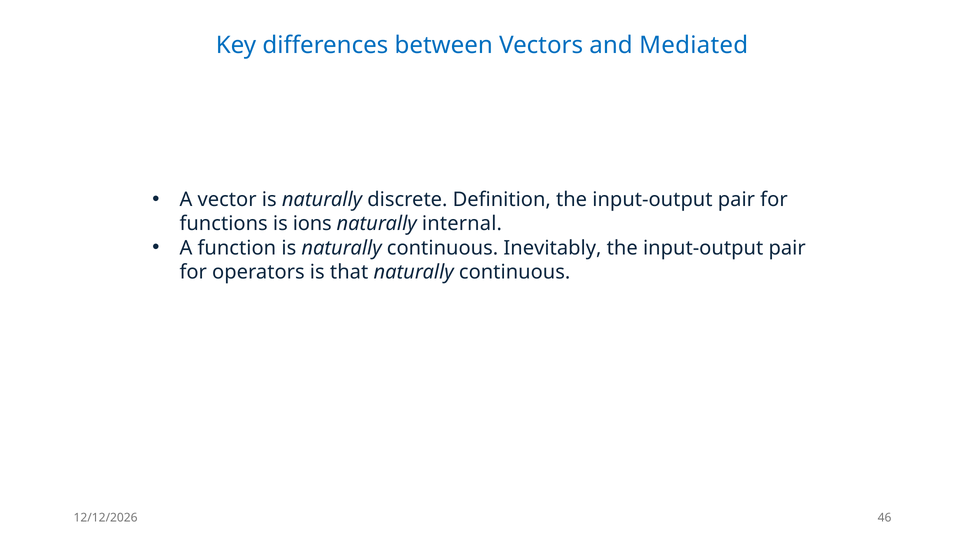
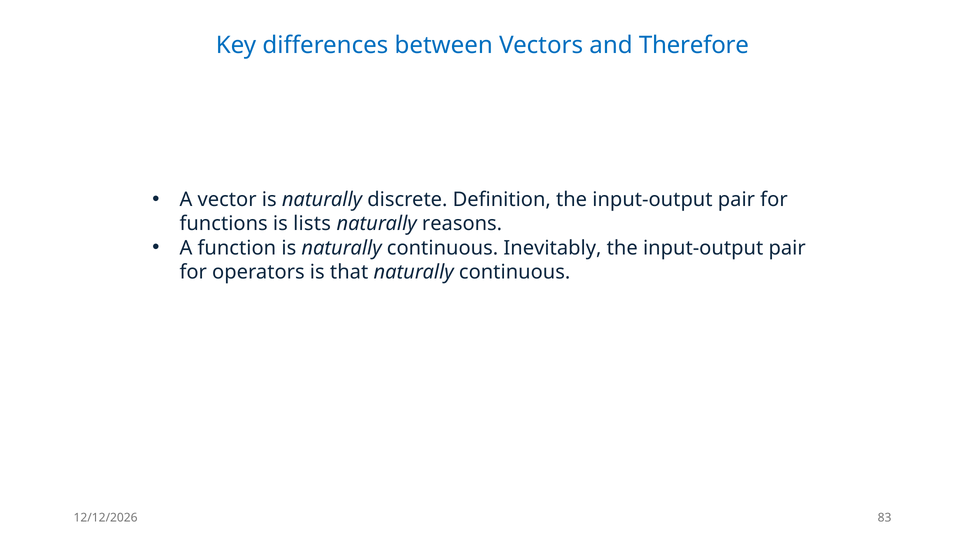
Mediated: Mediated -> Therefore (694, 45)
ions: ions -> lists (312, 224)
internal: internal -> reasons (462, 224)
46: 46 -> 83 (885, 517)
